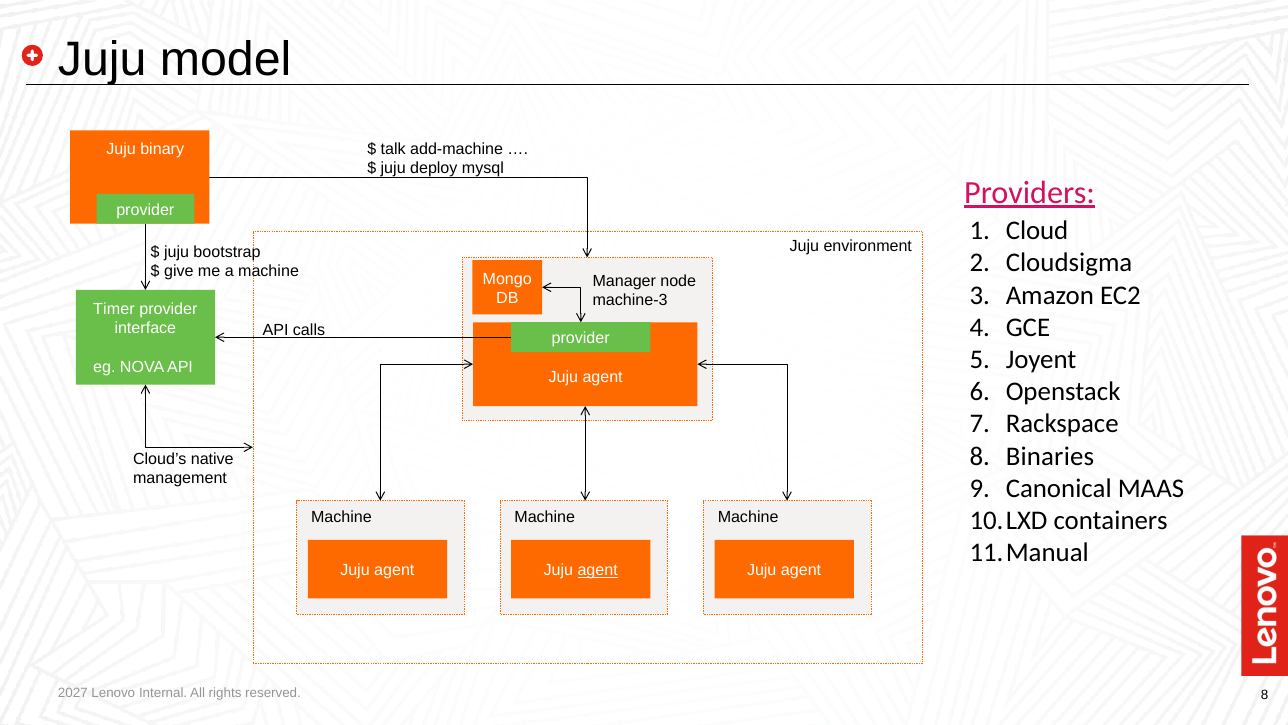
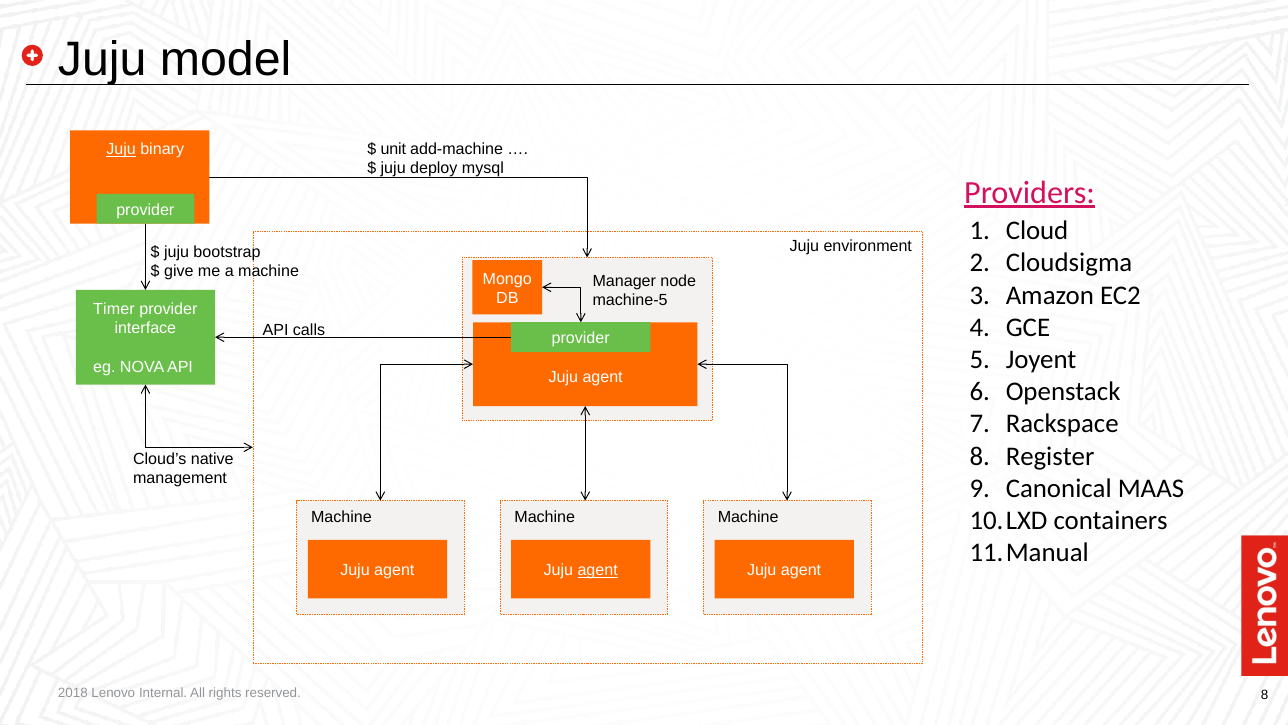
Juju underline: none -> present (121, 149)
talk: talk -> unit (393, 149)
machine-3: machine-3 -> machine-5 (630, 300)
Binaries: Binaries -> Register (1050, 456)
2027: 2027 -> 2018 (73, 693)
